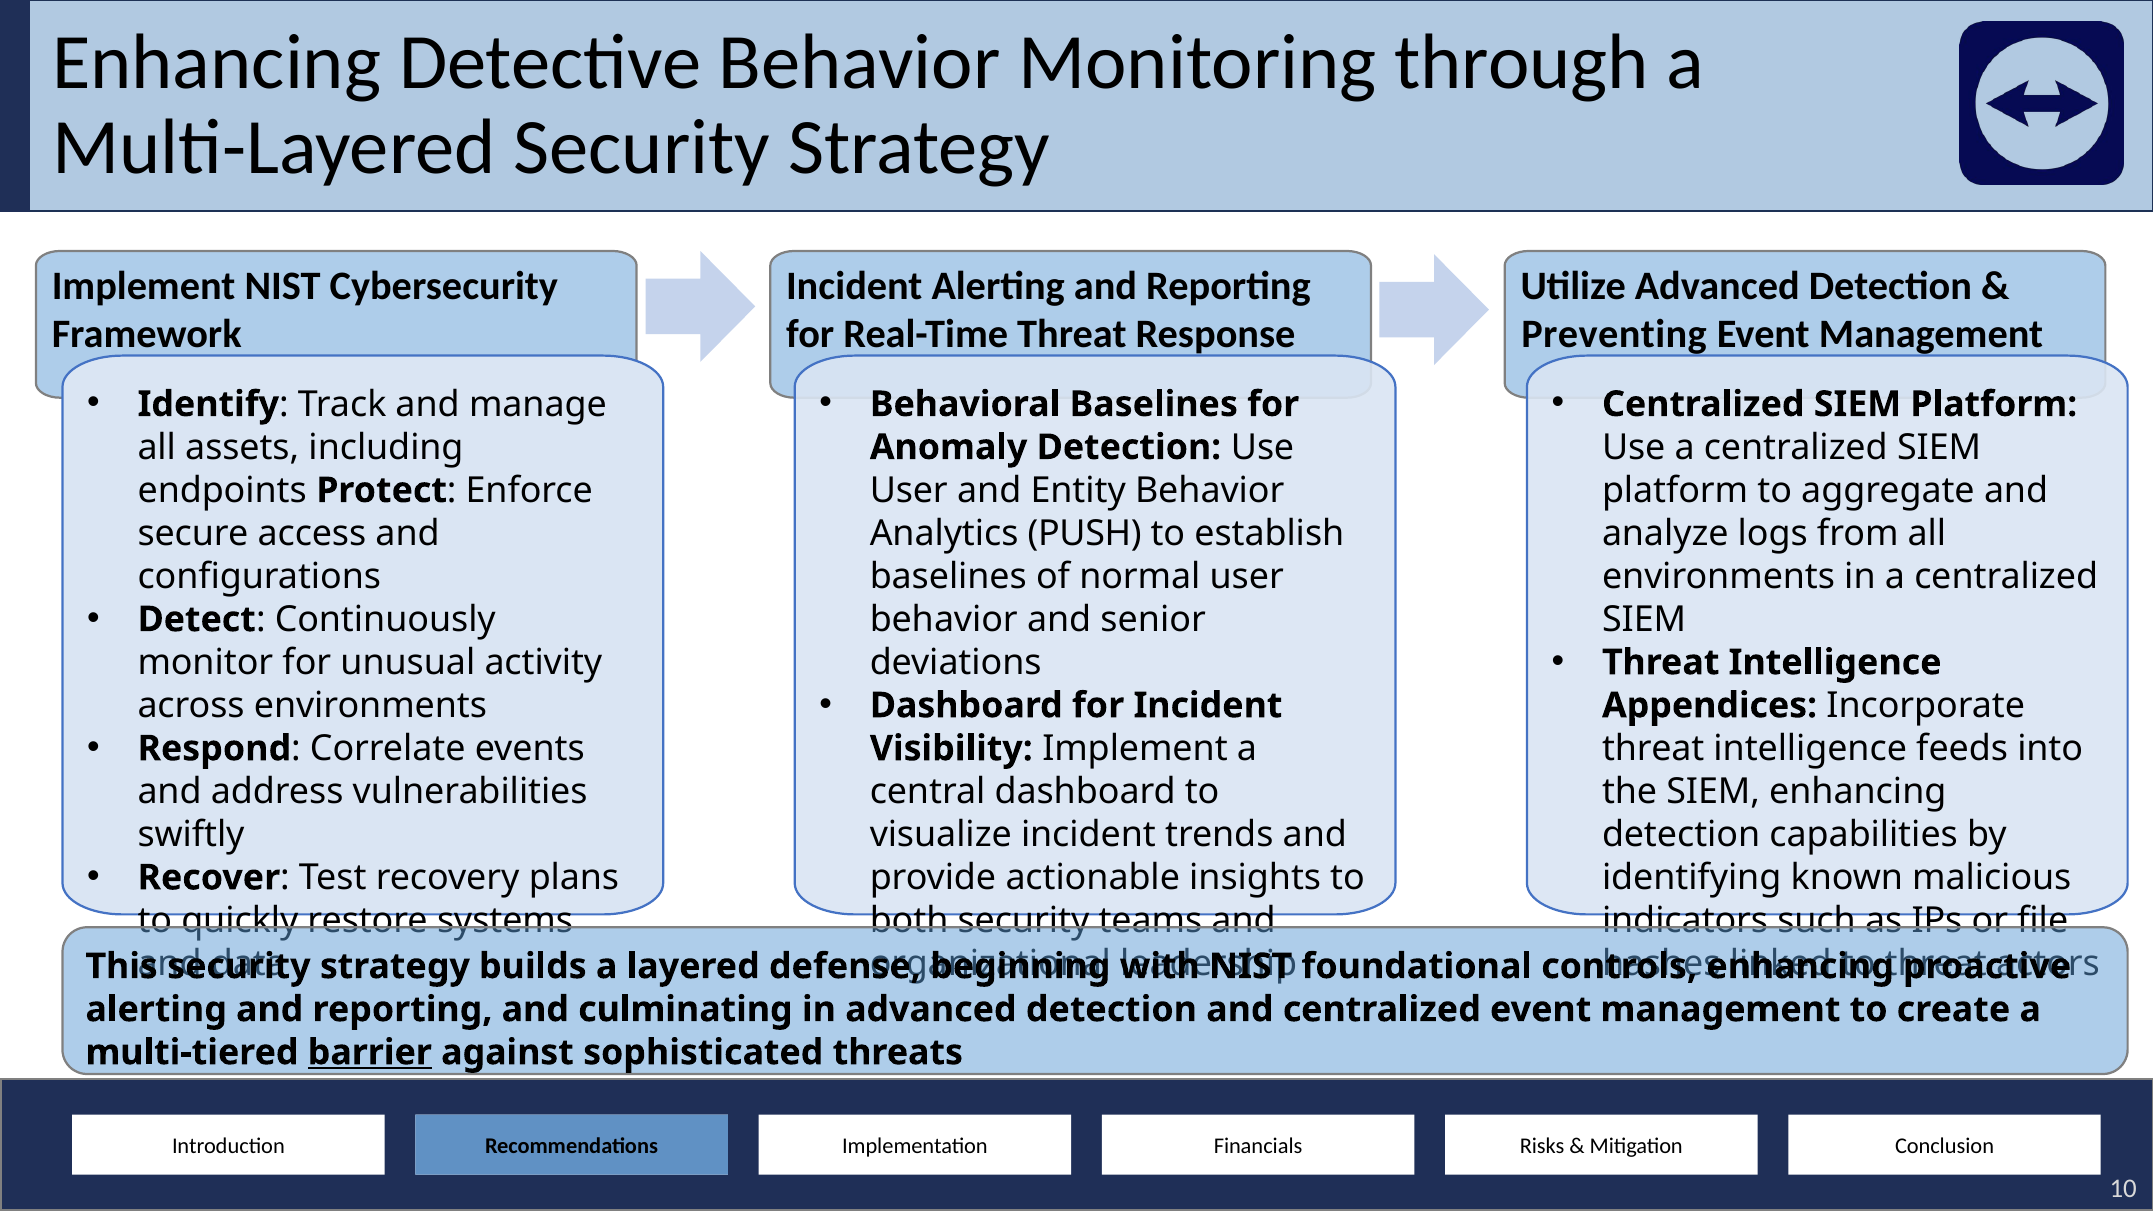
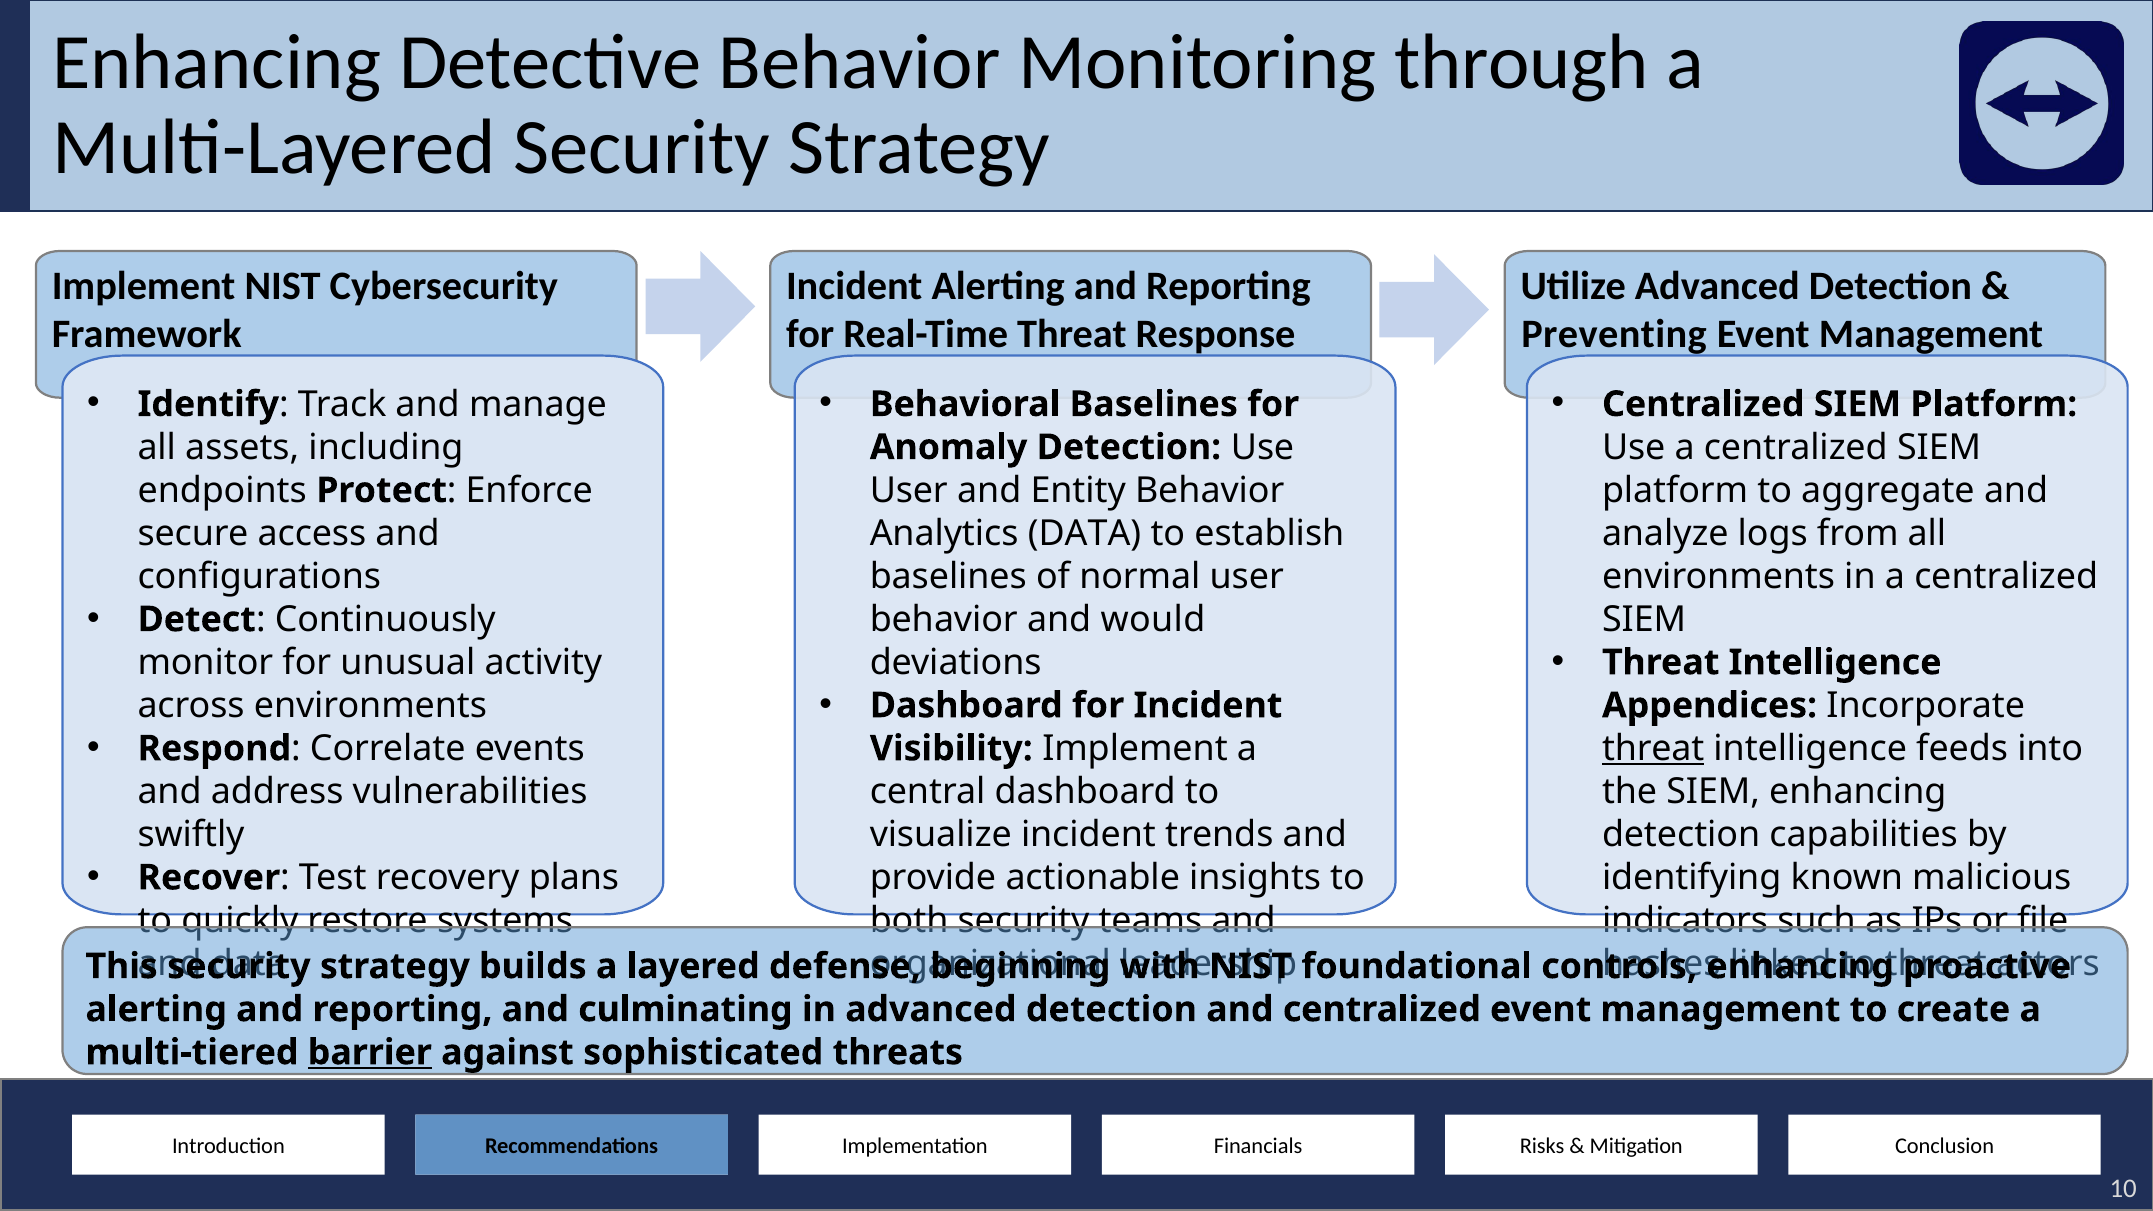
Analytics PUSH: PUSH -> DATA (1084, 533)
senior: senior -> would (1153, 619)
threat underline: none -> present (1653, 749)
